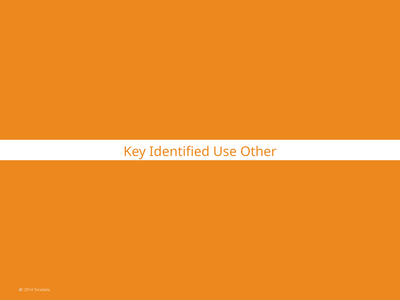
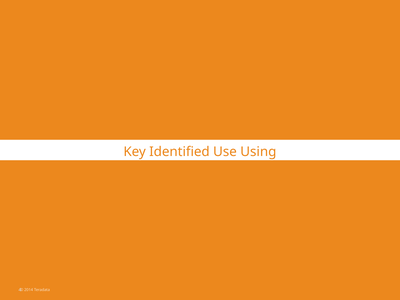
Other: Other -> Using (258, 152)
